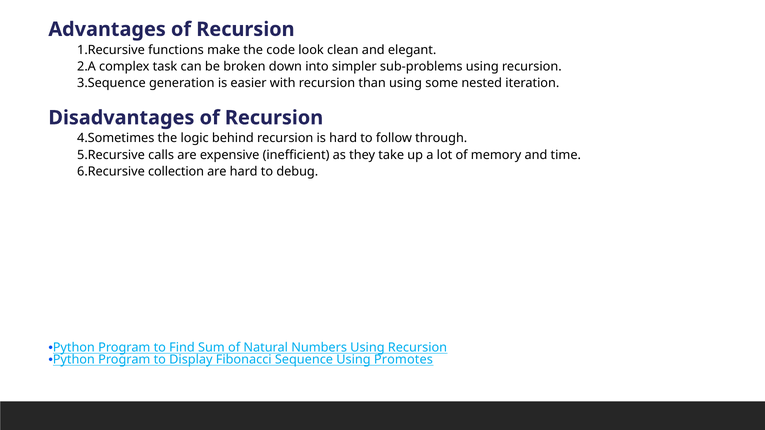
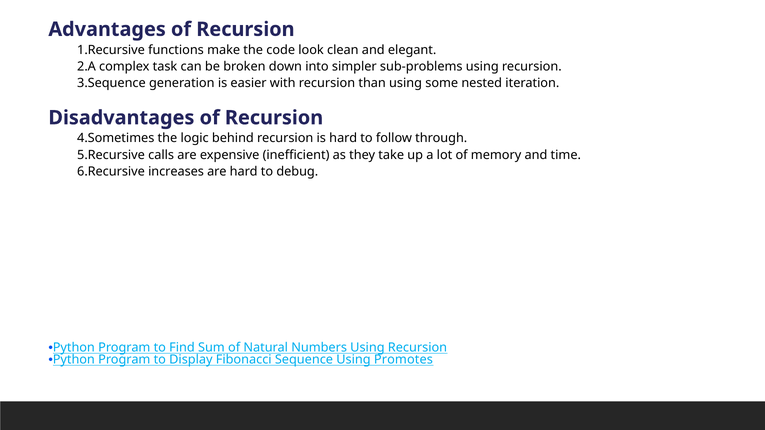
collection: collection -> increases (176, 172)
